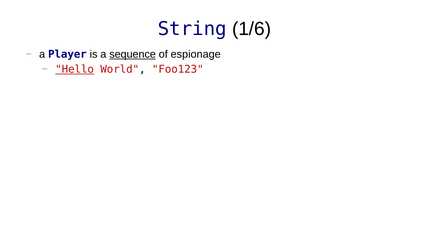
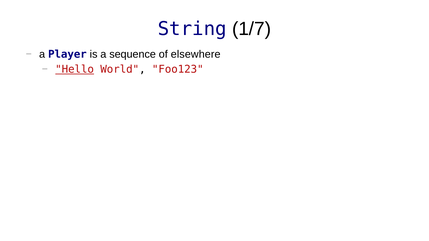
1/6: 1/6 -> 1/7 (252, 29)
sequence underline: present -> none (133, 55)
espionage: espionage -> elsewhere (196, 55)
